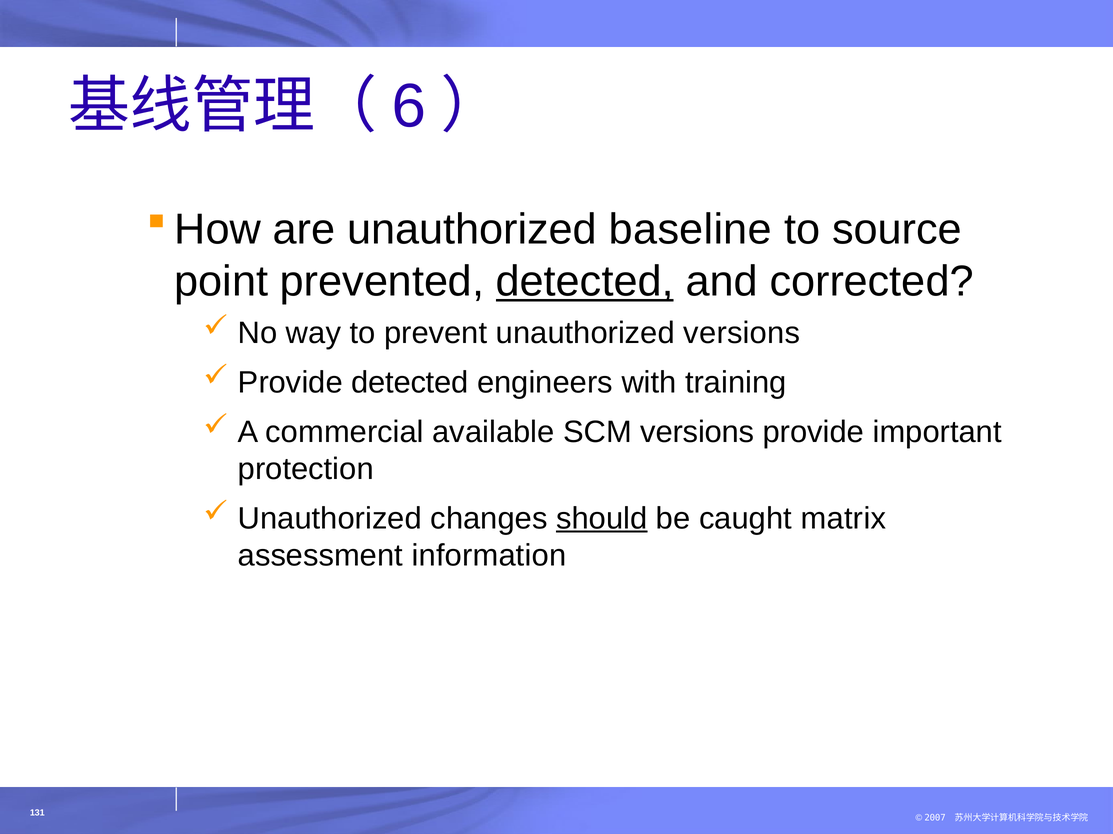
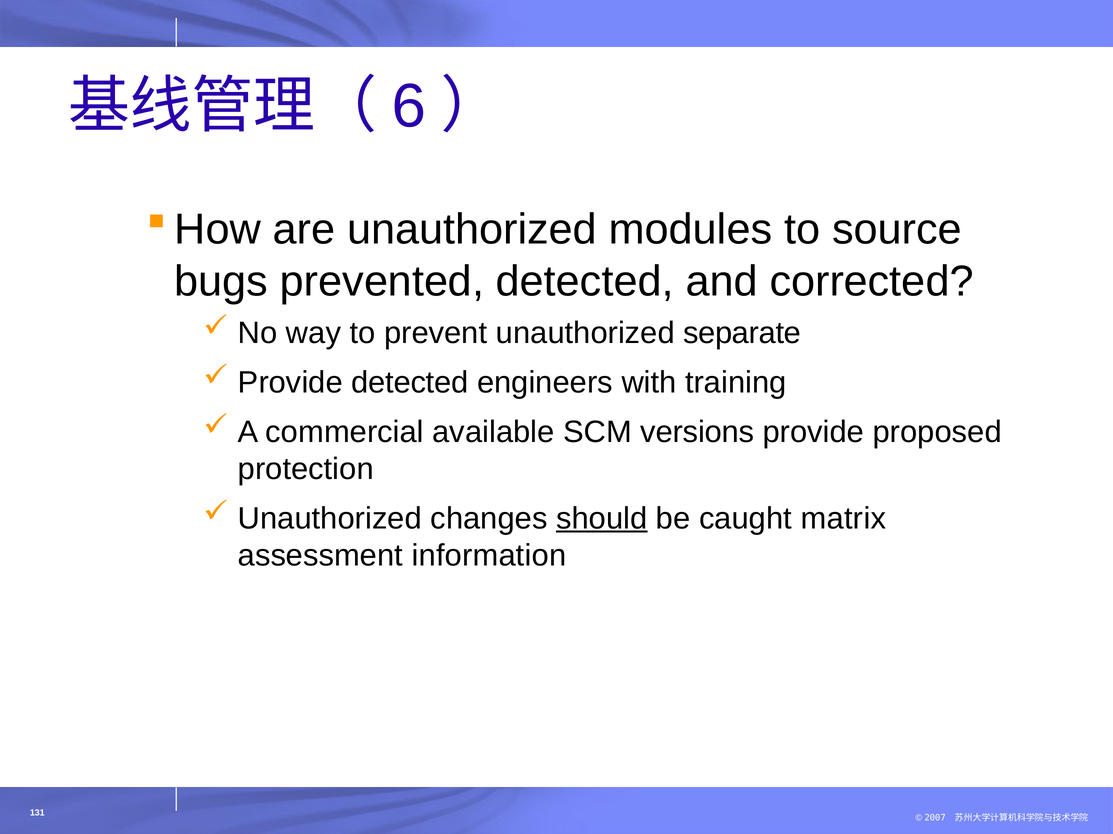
baseline: baseline -> modules (691, 230)
point: point -> bugs (221, 282)
detected underline: present -> none (585, 282)
unauthorized versions: versions -> separate (742, 333)
important: important -> proposed (937, 432)
